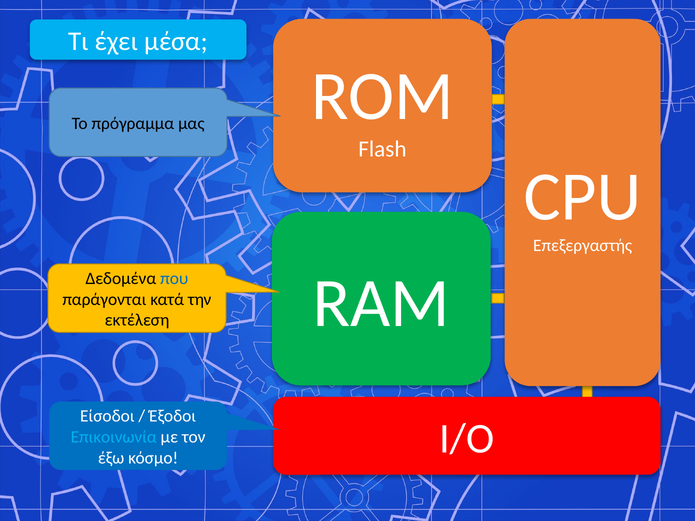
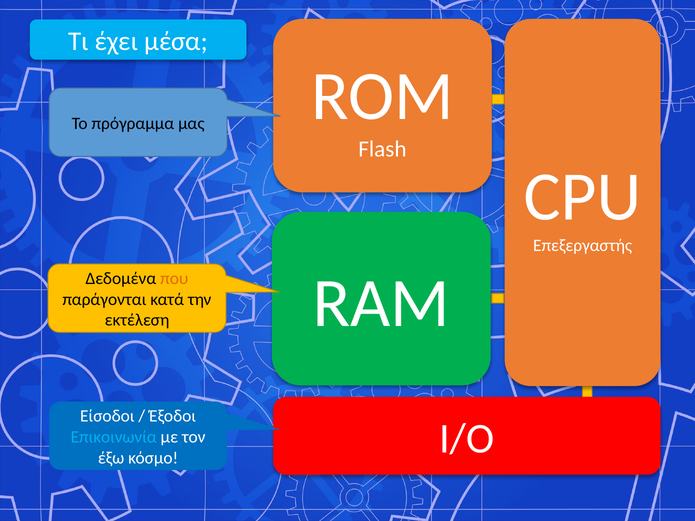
που colour: blue -> orange (174, 279)
